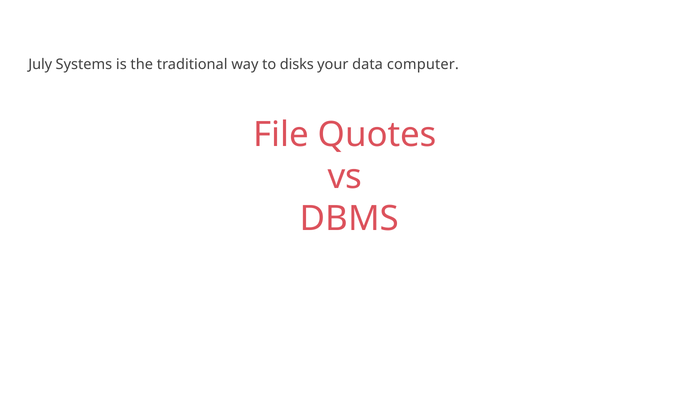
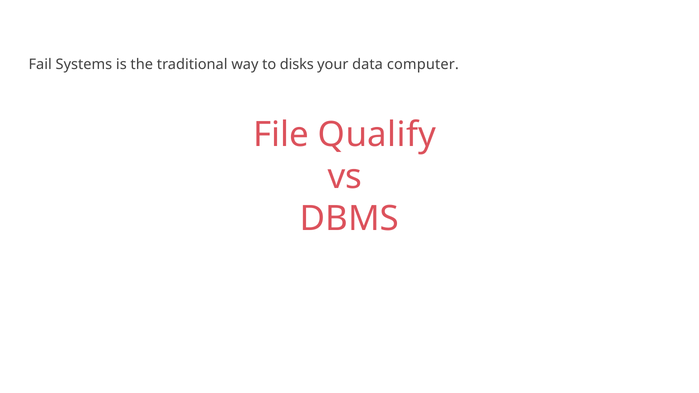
July: July -> Fail (40, 64)
Quotes: Quotes -> Qualify (377, 135)
